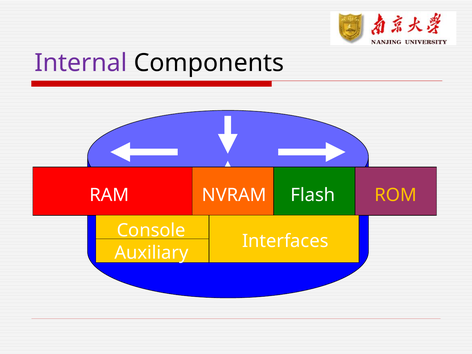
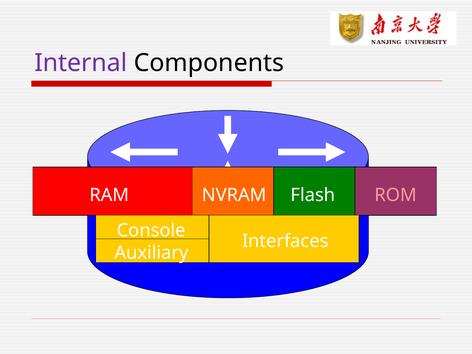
ROM colour: yellow -> pink (396, 195)
